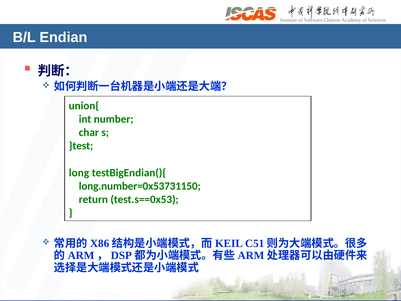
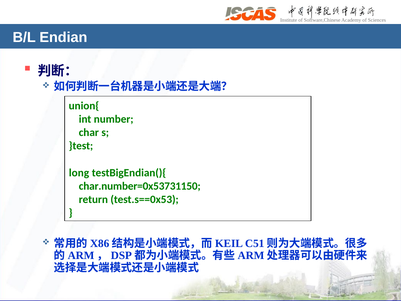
long.number=0x53731150: long.number=0x53731150 -> char.number=0x53731150 (140, 186)
